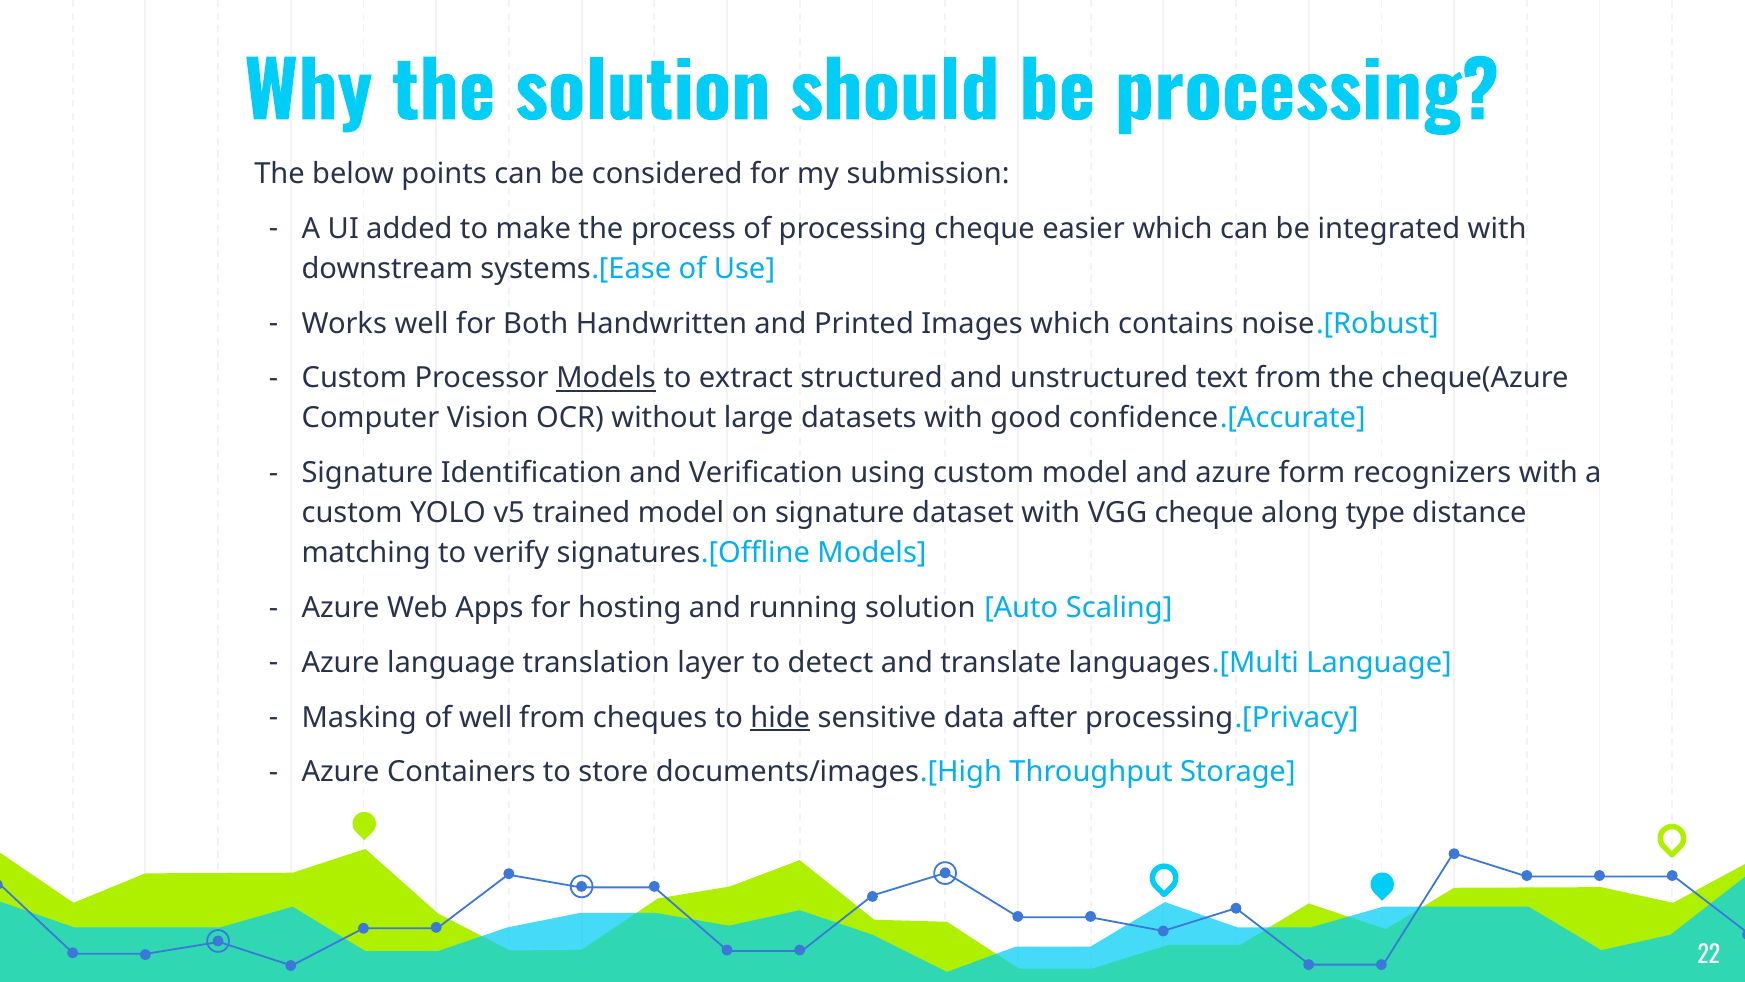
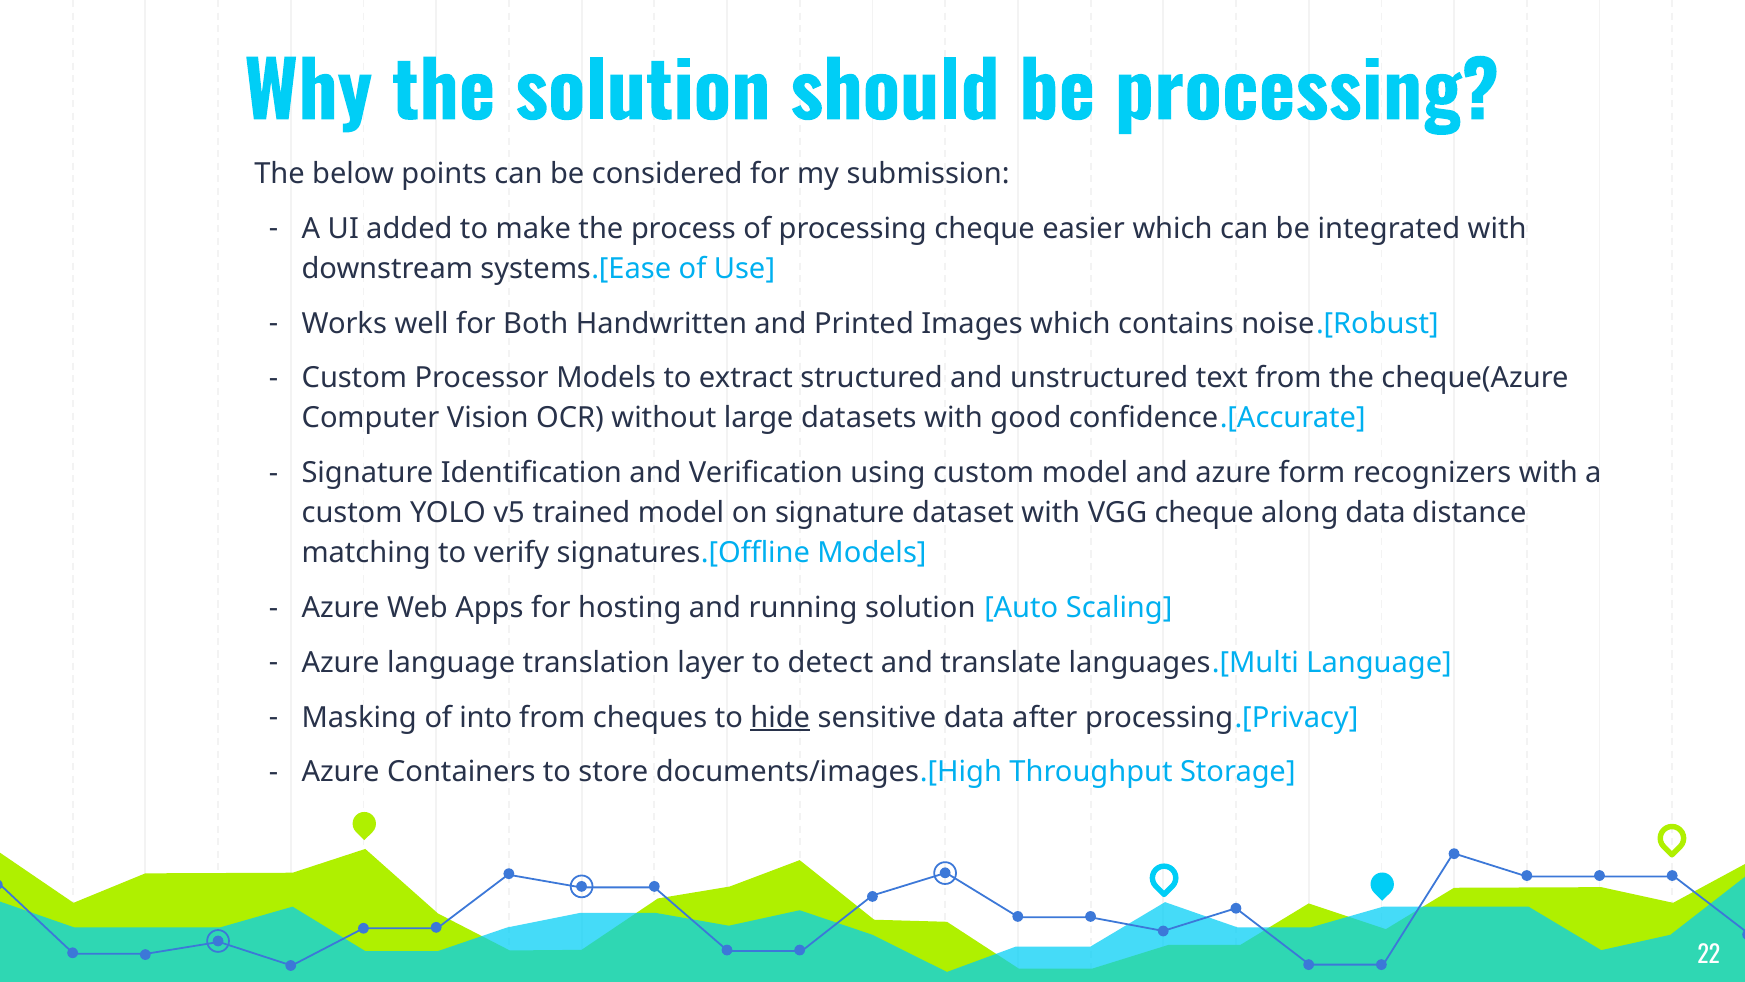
Models underline: present -> none (606, 378)
along type: type -> data (1376, 513)
of well: well -> into (486, 717)
